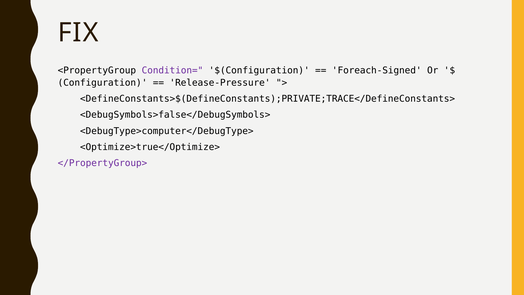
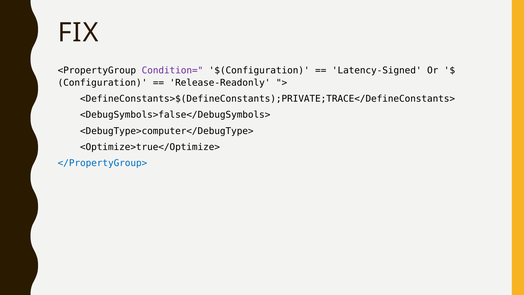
Foreach-Signed: Foreach-Signed -> Latency-Signed (377, 70)
Release-Pressure: Release-Pressure -> Release-Readonly (220, 83)
</PropertyGroup> colour: purple -> blue (102, 163)
